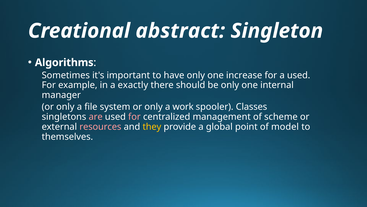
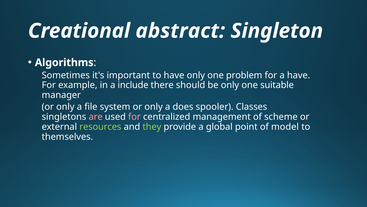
increase: increase -> problem (244, 75)
a used: used -> have (299, 75)
exactly: exactly -> include (133, 85)
internal: internal -> suitable (277, 85)
work: work -> does (183, 107)
resources colour: pink -> light green (100, 126)
they colour: yellow -> light green (152, 126)
